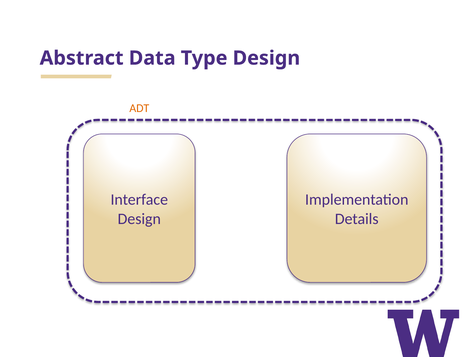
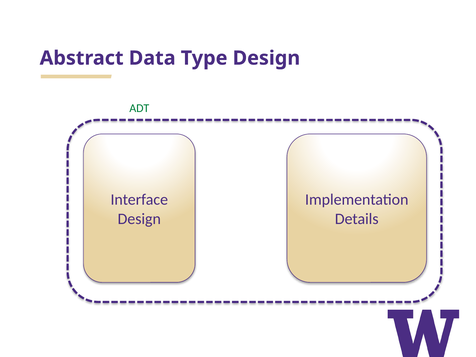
ADT colour: orange -> green (139, 108)
